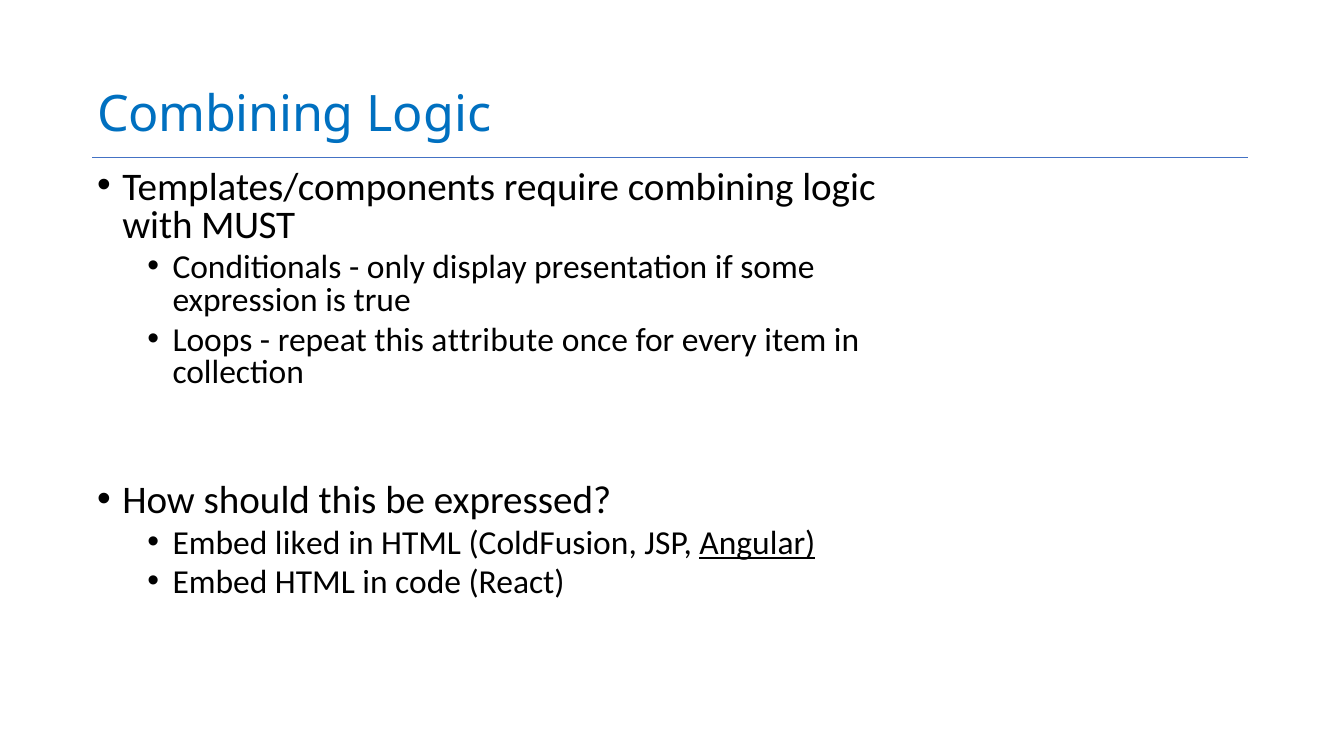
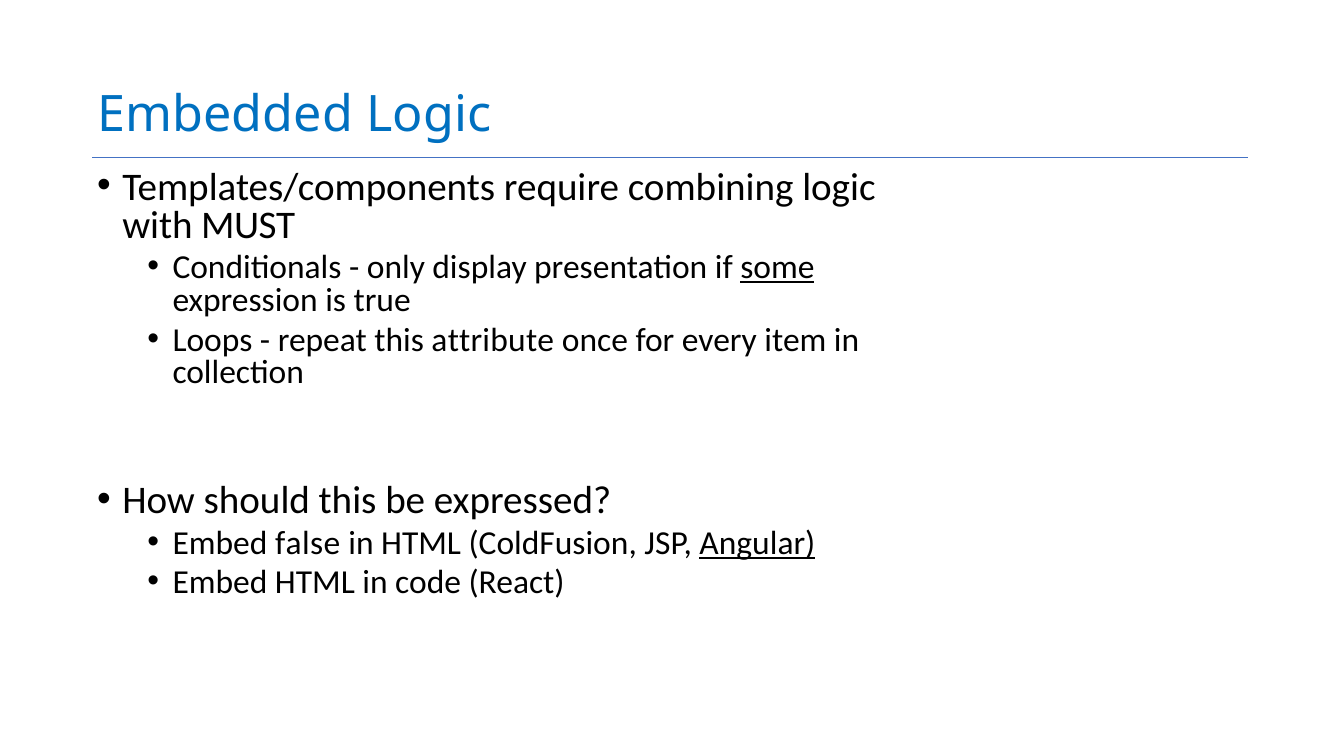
Combining: Combining -> Embedded (225, 115)
some underline: none -> present (777, 268)
liked: liked -> false (308, 543)
